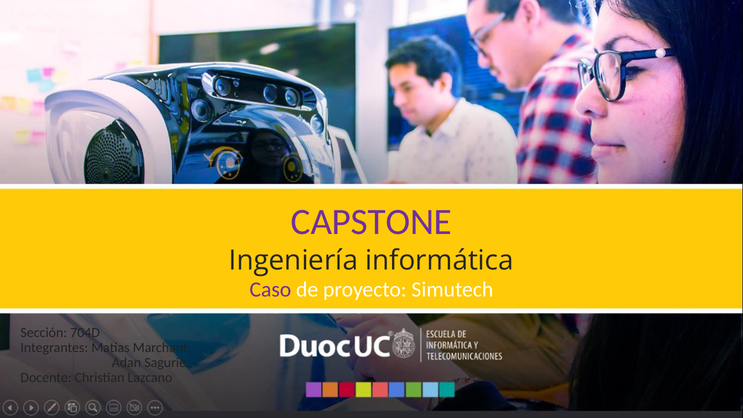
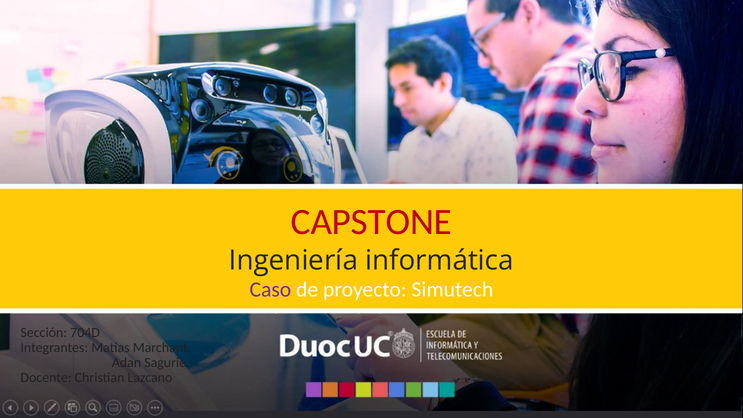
CAPSTONE colour: purple -> red (372, 222)
